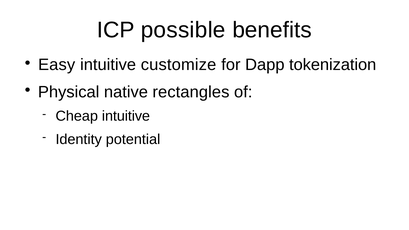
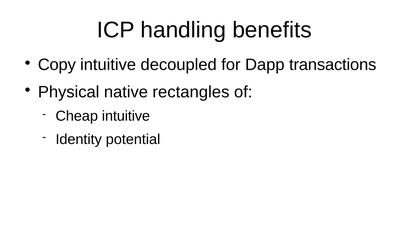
possible: possible -> handling (183, 30)
Easy: Easy -> Copy (57, 65)
customize: customize -> decoupled (179, 65)
tokenization: tokenization -> transactions (333, 65)
